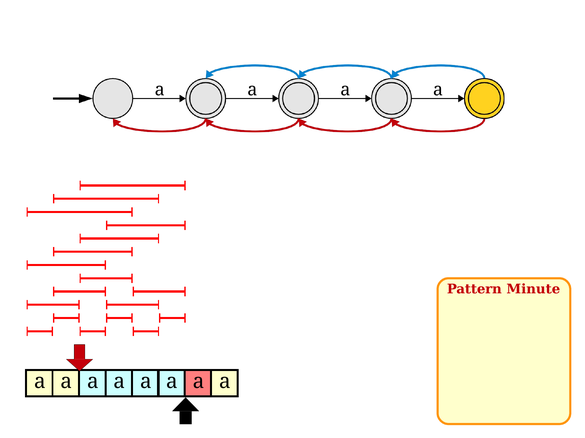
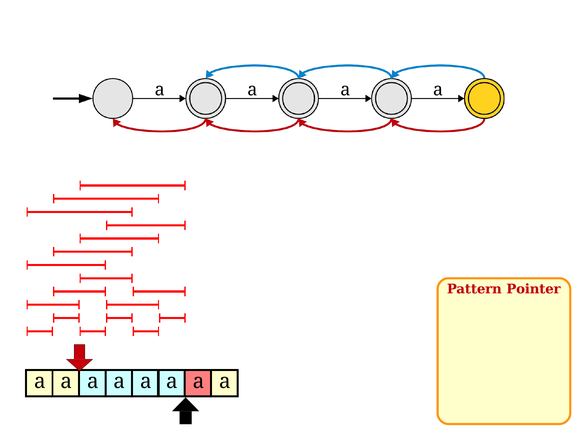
Minute: Minute -> Pointer (533, 289)
